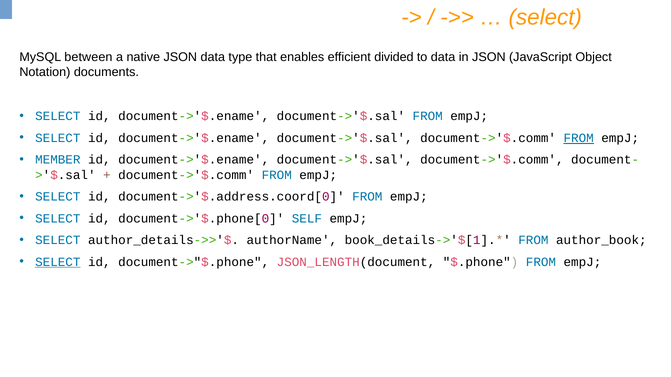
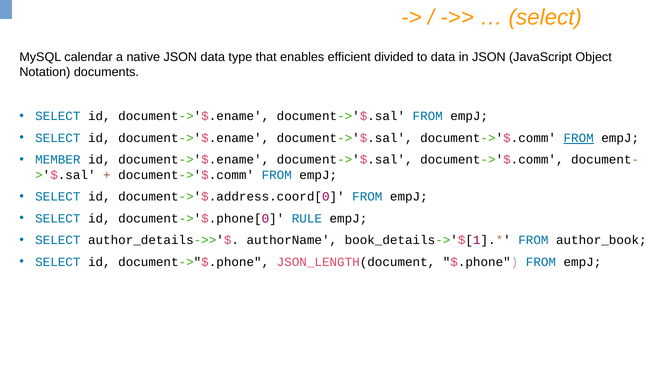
between: between -> calendar (88, 57)
SELF: SELF -> RULE (307, 219)
SELECT underline: present -> none (58, 262)
